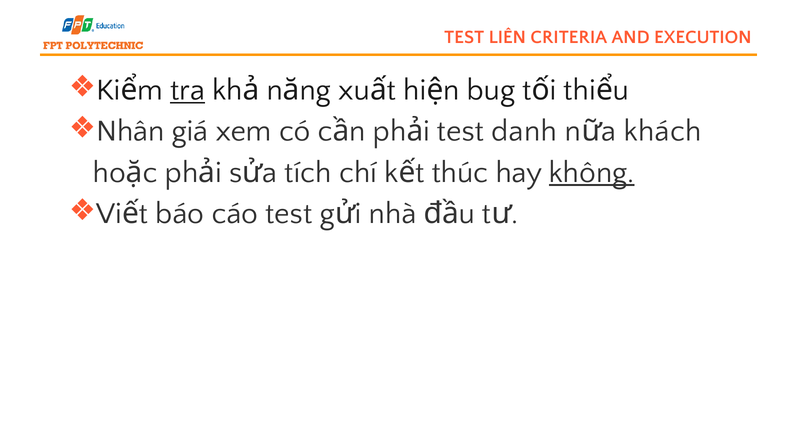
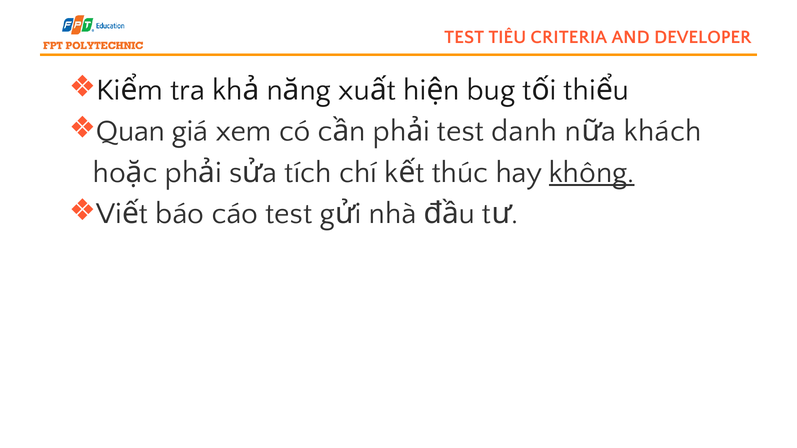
LIÊN: LIÊN -> TIÊU (507, 37)
EXECUTION: EXECUTION -> DEVELOPER (703, 37)
tra underline: present -> none (188, 90)
Nhân: Nhân -> Quan (130, 131)
